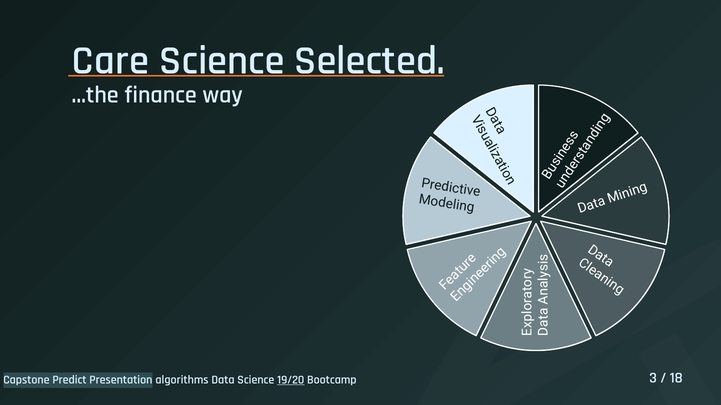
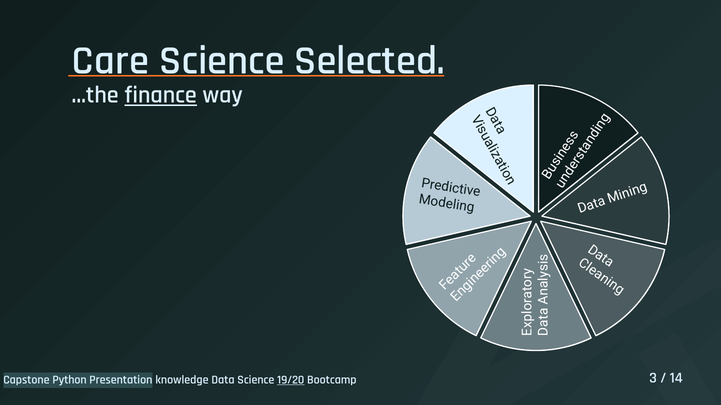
finance underline: none -> present (161, 95)
18: 18 -> 14 (676, 379)
Predict: Predict -> Python (70, 380)
algorithms: algorithms -> knowledge (182, 380)
